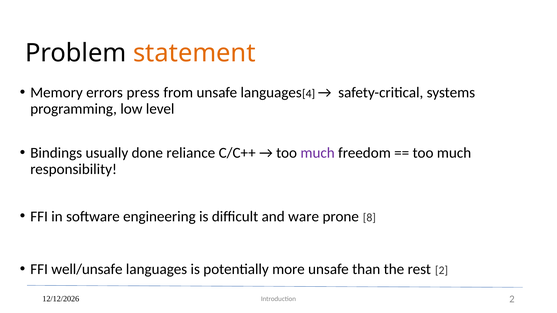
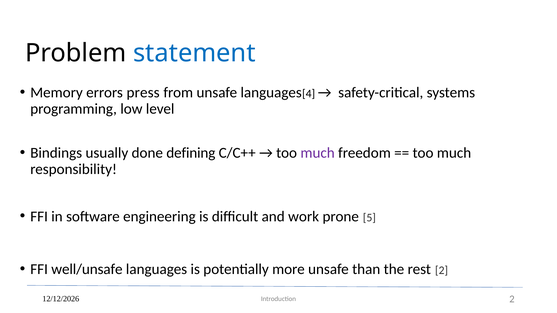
statement colour: orange -> blue (194, 53)
reliance: reliance -> defining (191, 153)
ware: ware -> work (304, 217)
8: 8 -> 5 (369, 218)
